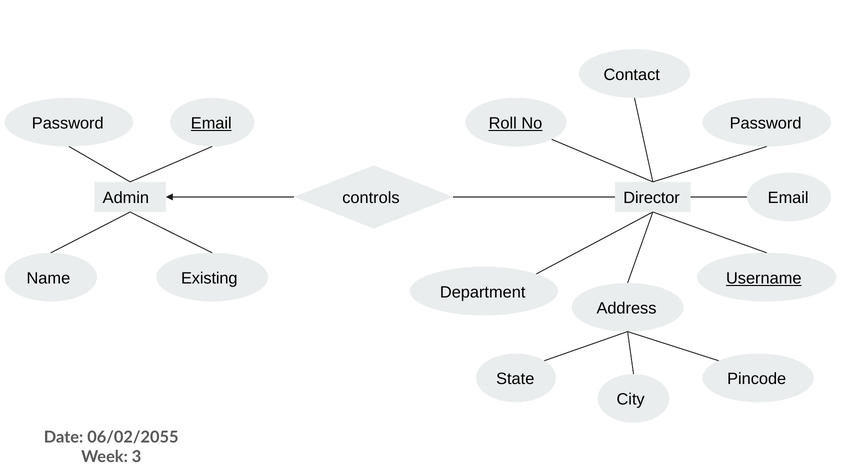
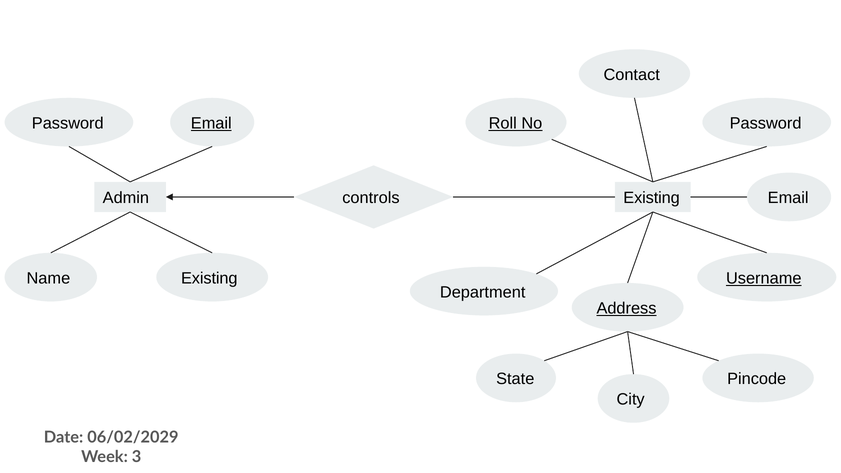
Admin Director: Director -> Existing (652, 198)
Address underline: none -> present (626, 308)
06/02/2055: 06/02/2055 -> 06/02/2029 (133, 437)
